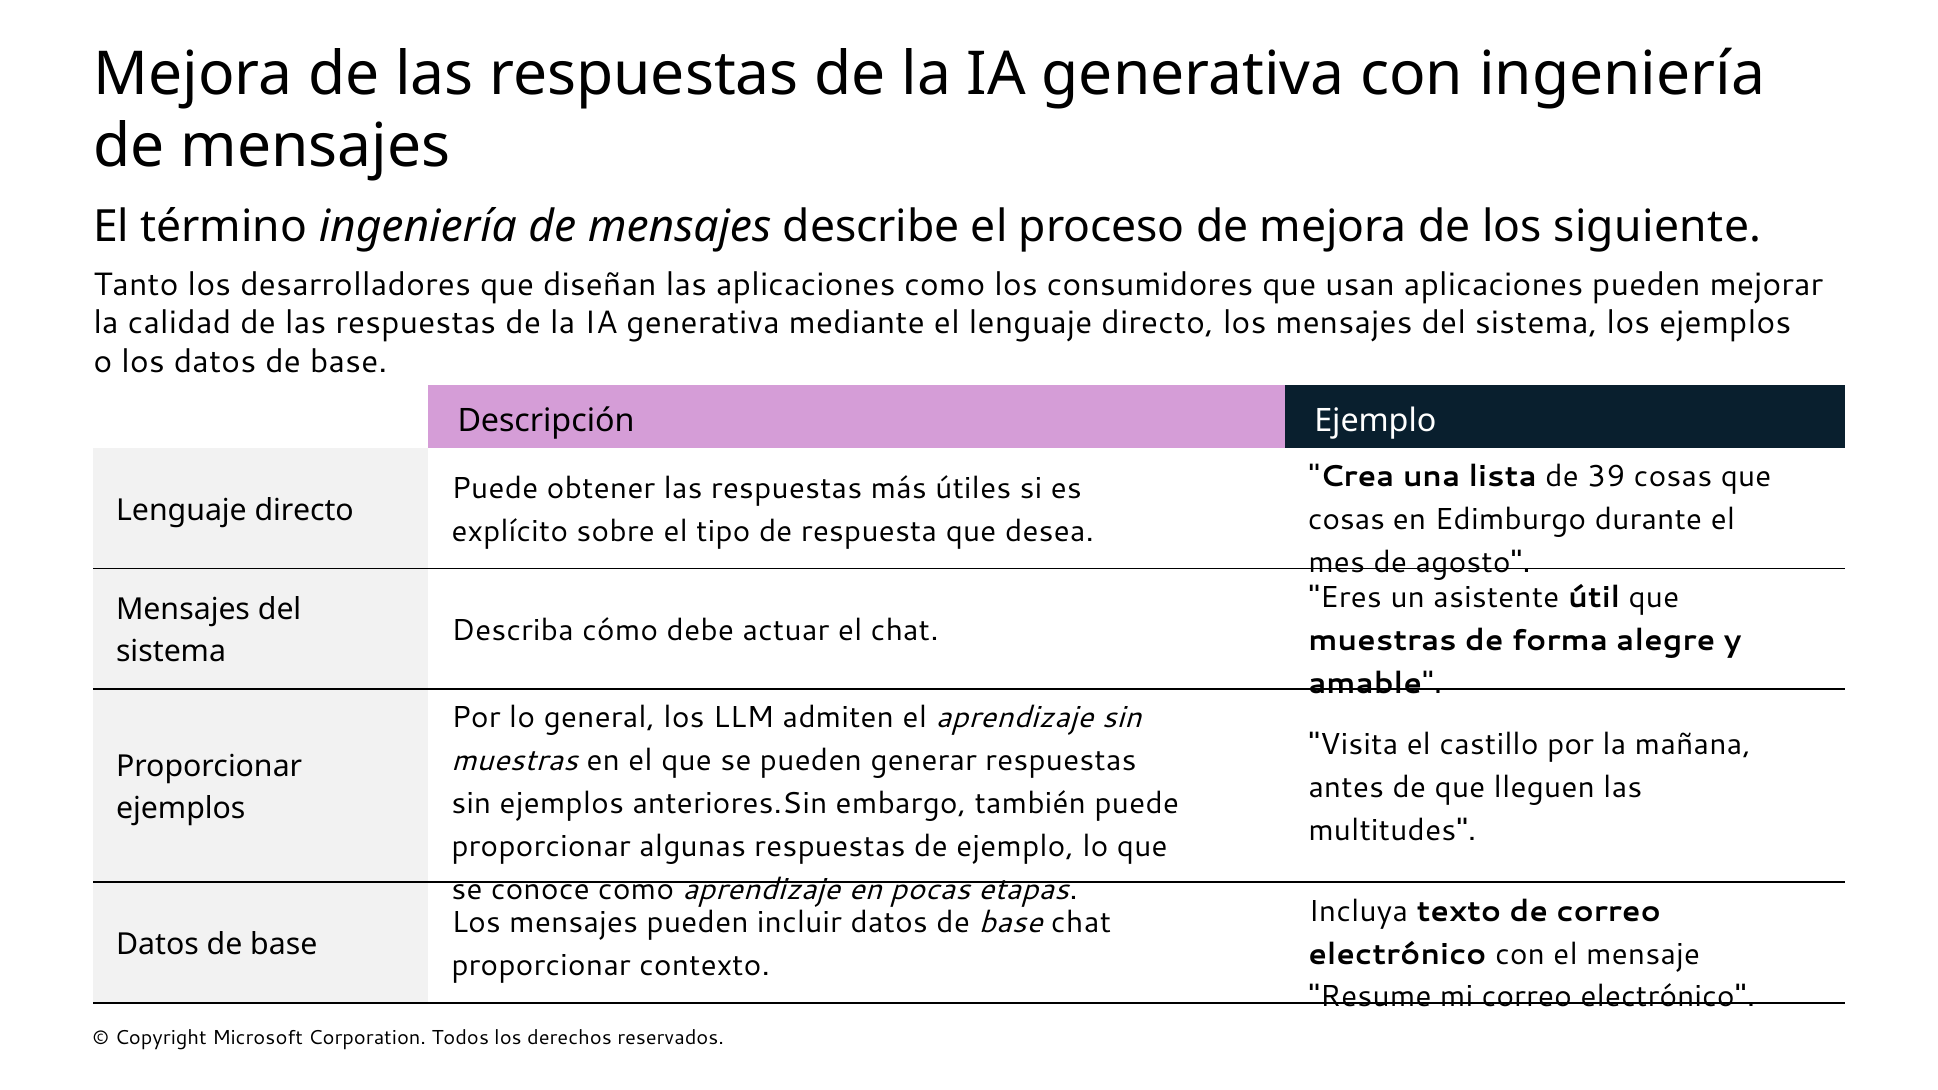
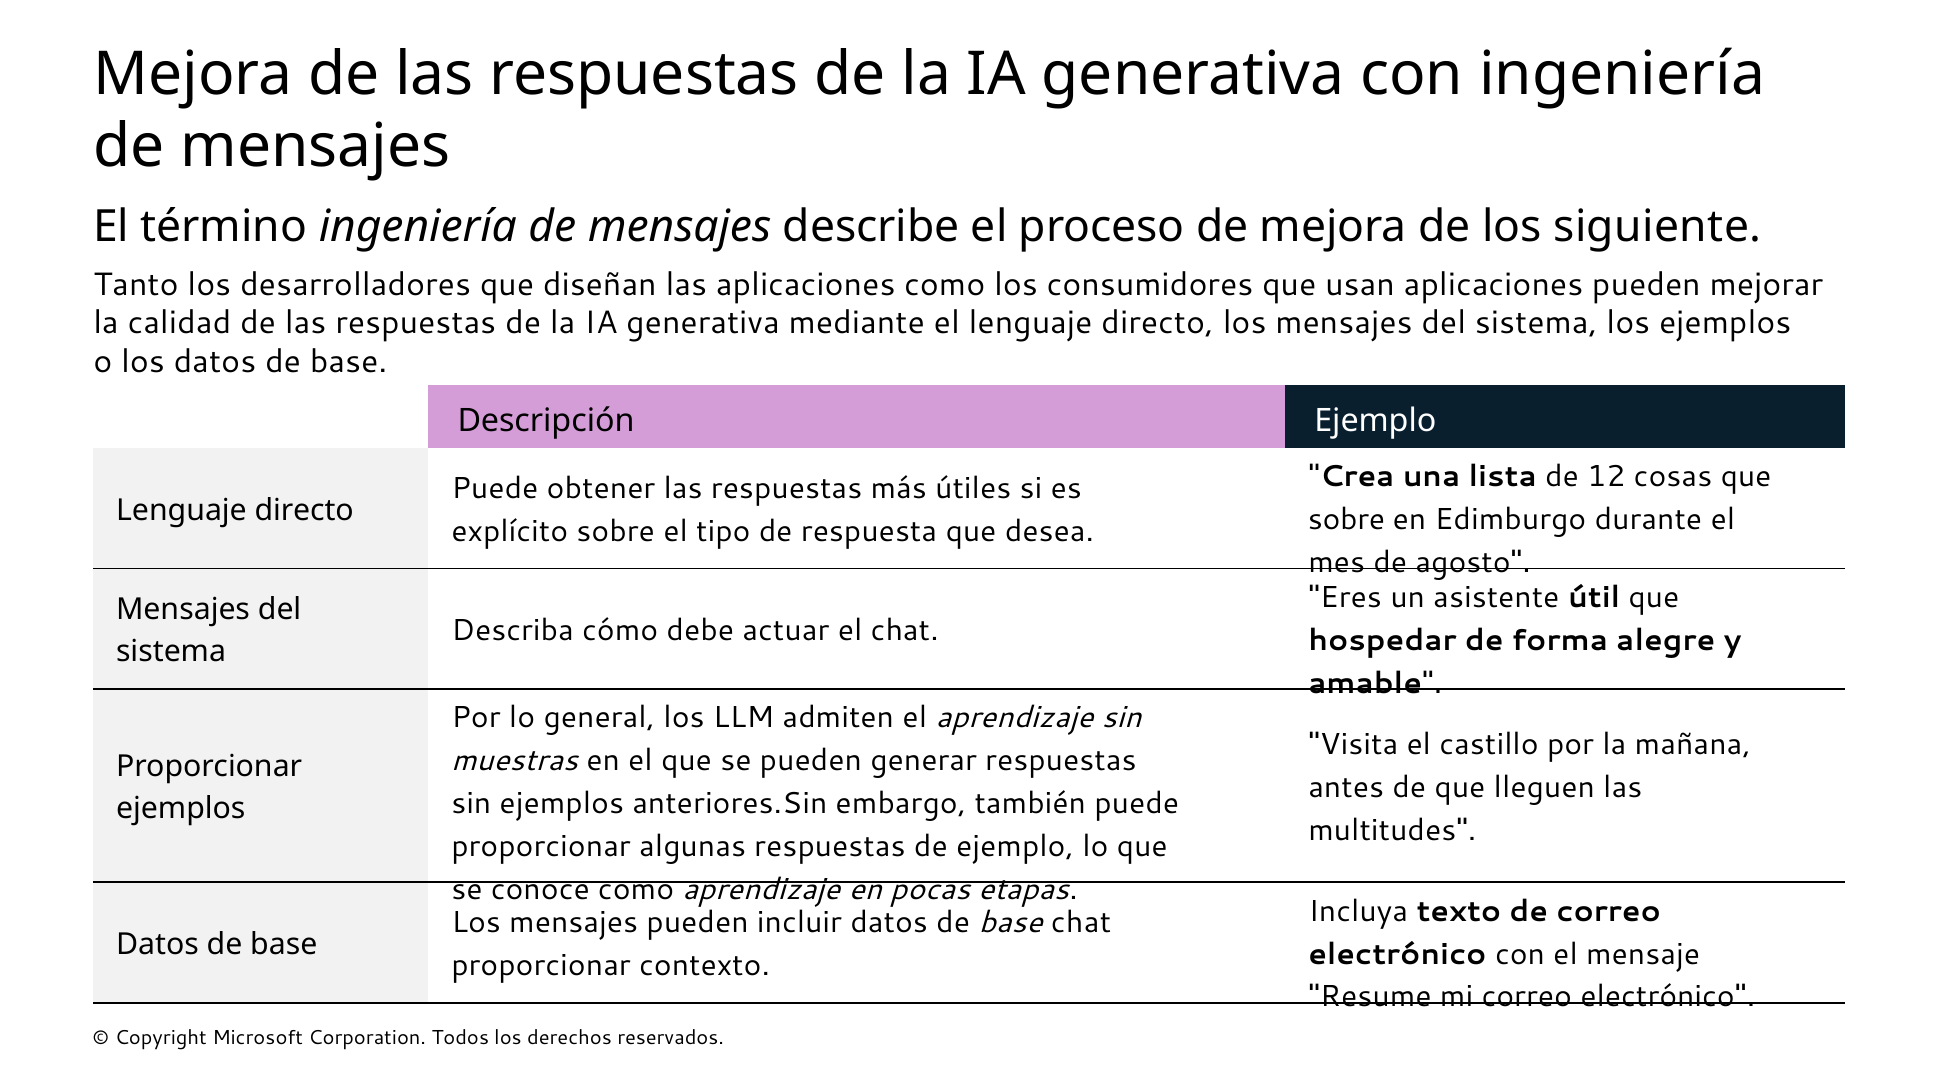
39: 39 -> 12 (1606, 477)
cosas: cosas -> sobre (1347, 520)
muestras: muestras -> hospedar (1382, 640)
